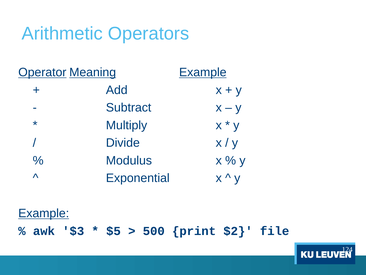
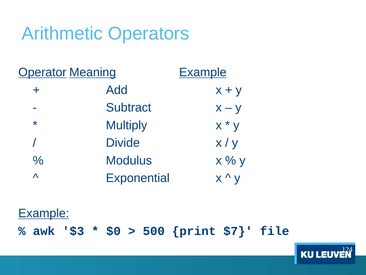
$5: $5 -> $0 (113, 231)
$2: $2 -> $7 (238, 231)
